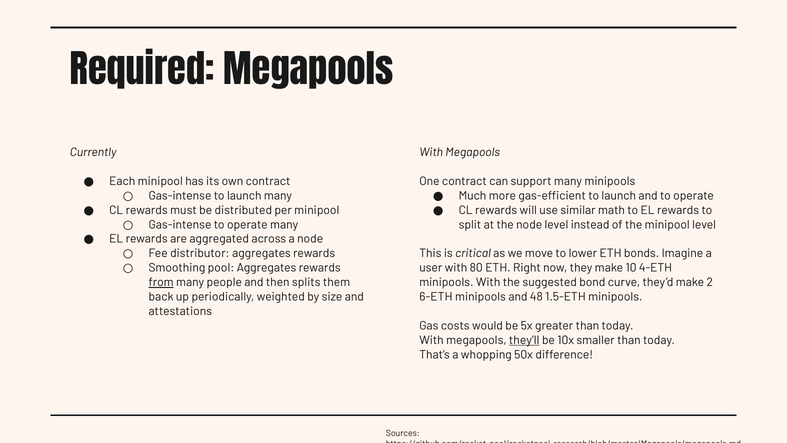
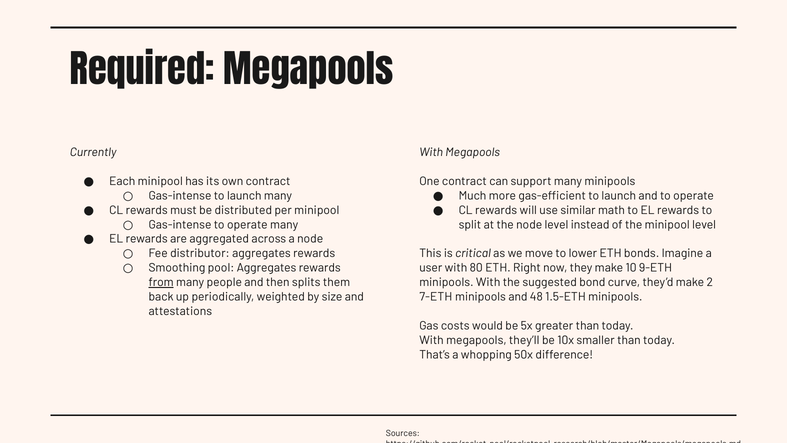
4-ETH: 4-ETH -> 9-ETH (656, 268)
6-ETH: 6-ETH -> 7-ETH (436, 297)
they’ll underline: present -> none (524, 340)
